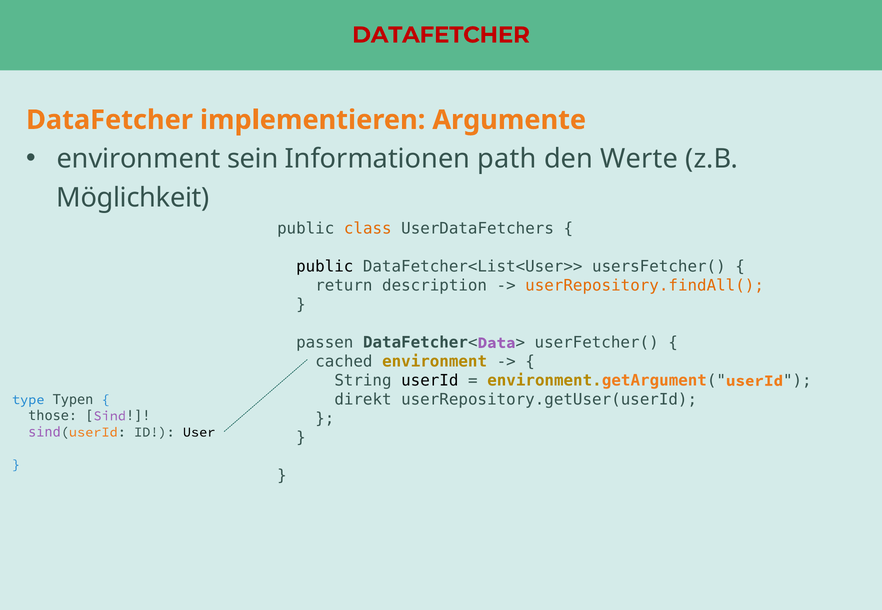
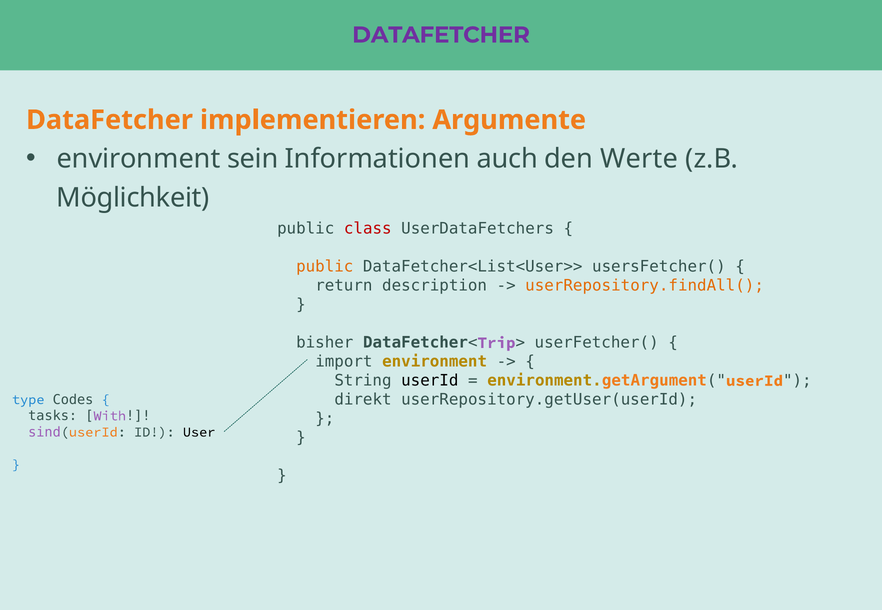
DATAFETCHER colour: red -> purple (441, 35)
path: path -> auch (507, 159)
class colour: orange -> red (368, 229)
public colour: black -> orange (325, 267)
passen: passen -> bisher (325, 343)
Data: Data -> Trip (497, 343)
cached: cached -> import (344, 362)
Typen: Typen -> Codes (73, 400)
those: those -> tasks (53, 416)
Sind: Sind -> With (110, 416)
